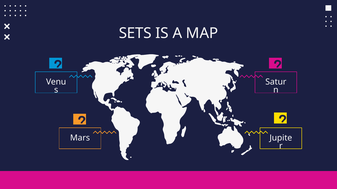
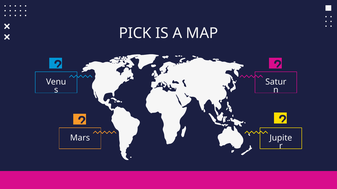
SETS: SETS -> PICK (135, 33)
